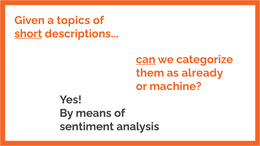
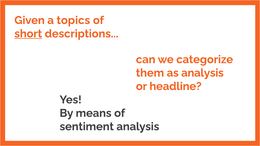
can underline: present -> none (146, 60)
as already: already -> analysis (202, 73)
machine: machine -> headline (175, 86)
